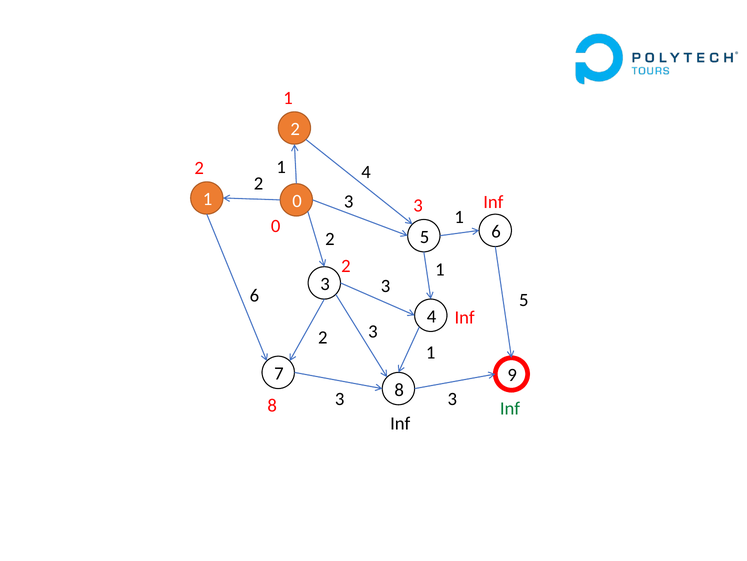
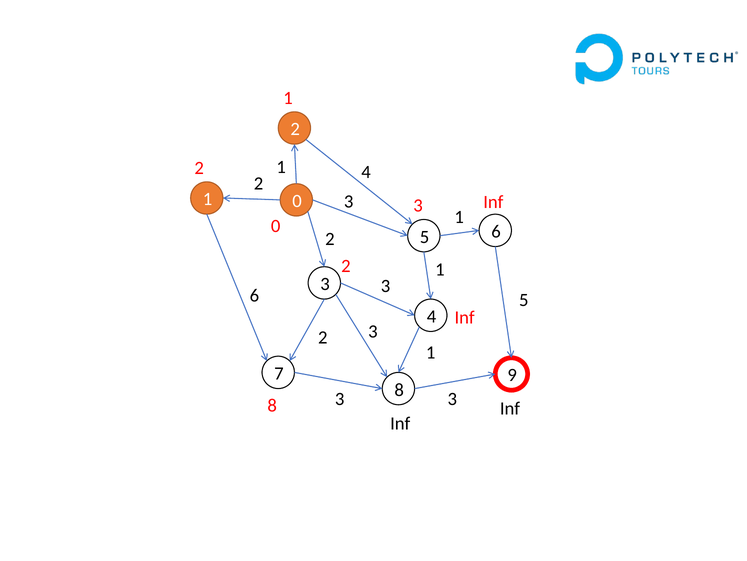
Inf colour: green -> black (510, 408)
